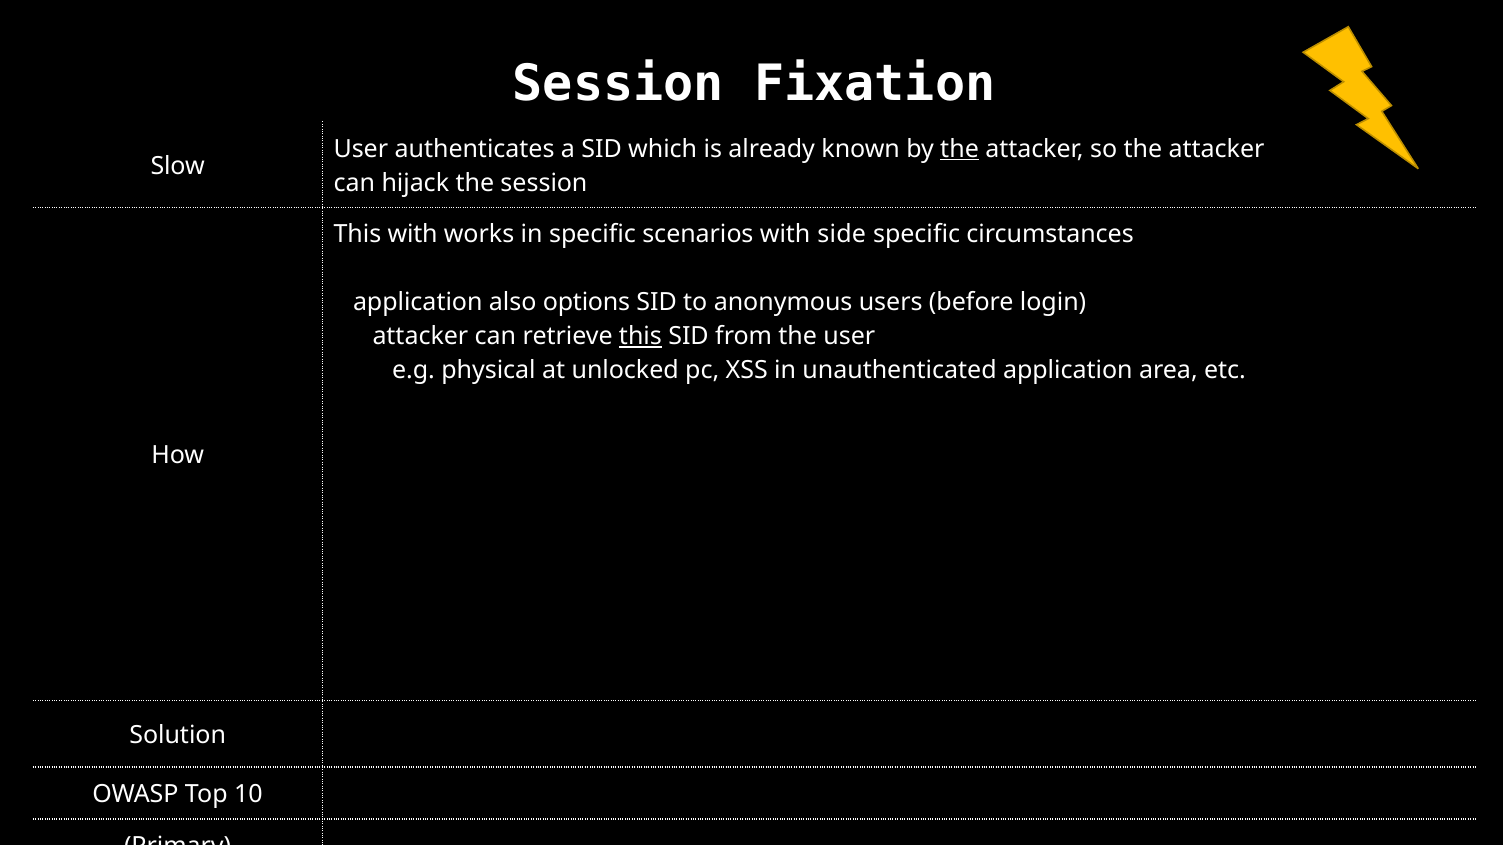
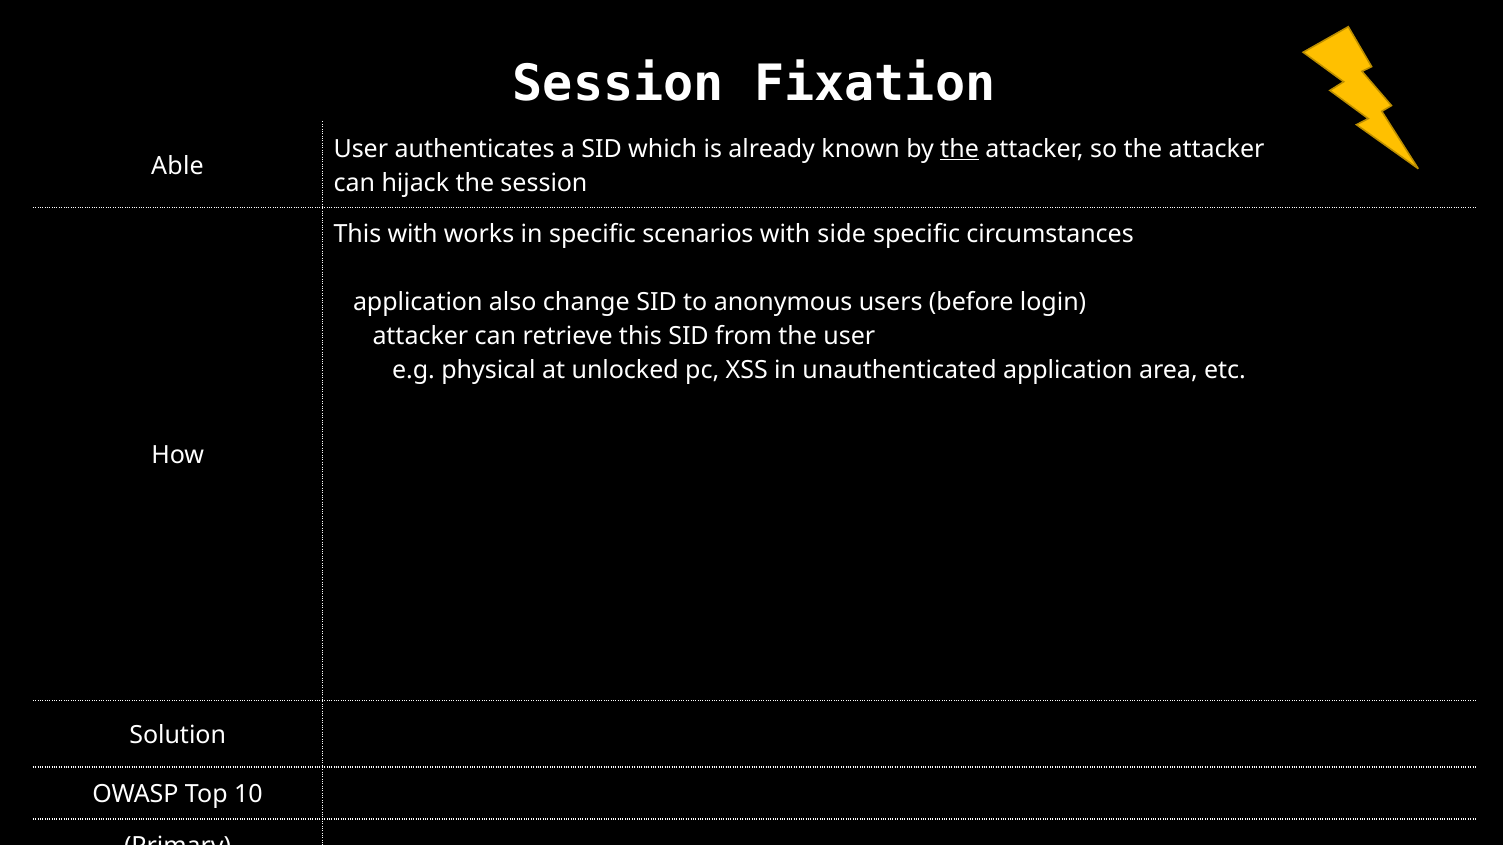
Slow: Slow -> Able (178, 166)
options: options -> change (586, 303)
this underline: present -> none (640, 337)
